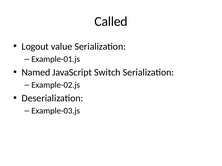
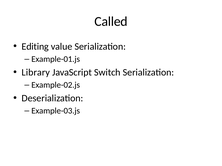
Logout: Logout -> Editing (35, 47)
Named: Named -> Library (36, 72)
